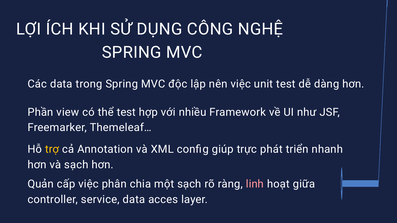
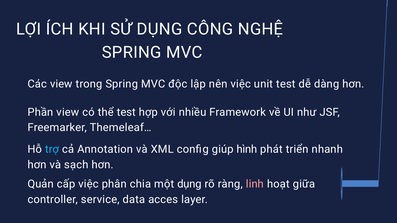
Các data: data -> view (61, 84)
trợ colour: yellow -> light blue (52, 149)
trực: trực -> hình (247, 149)
một sạch: sạch -> dụng (189, 184)
